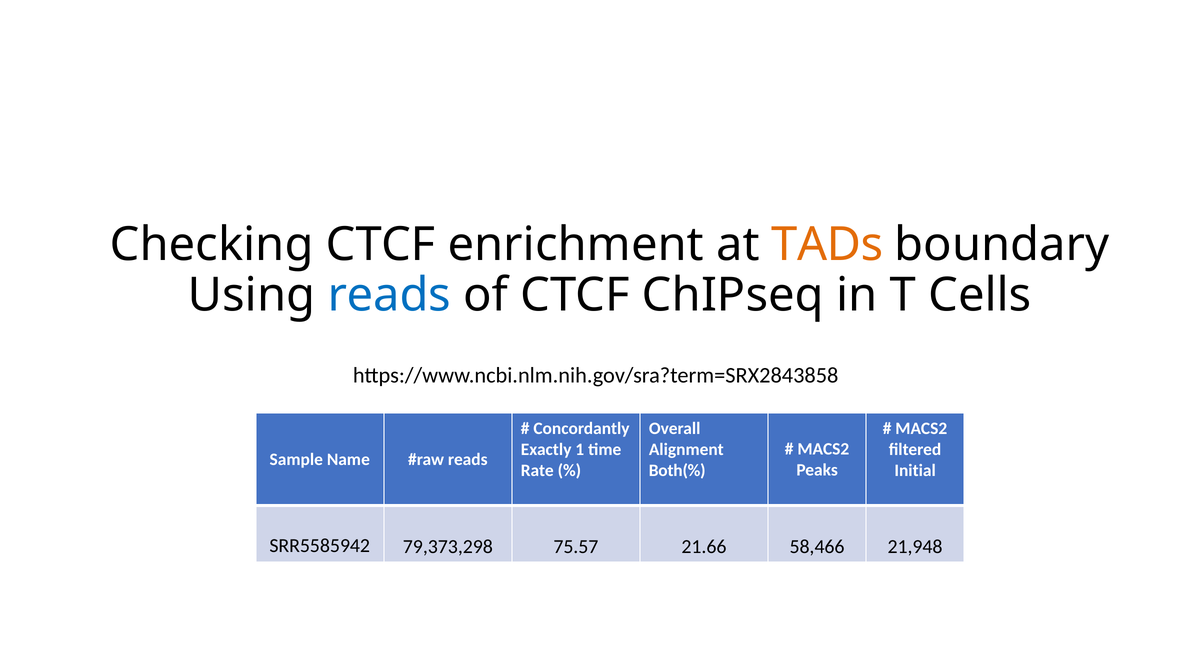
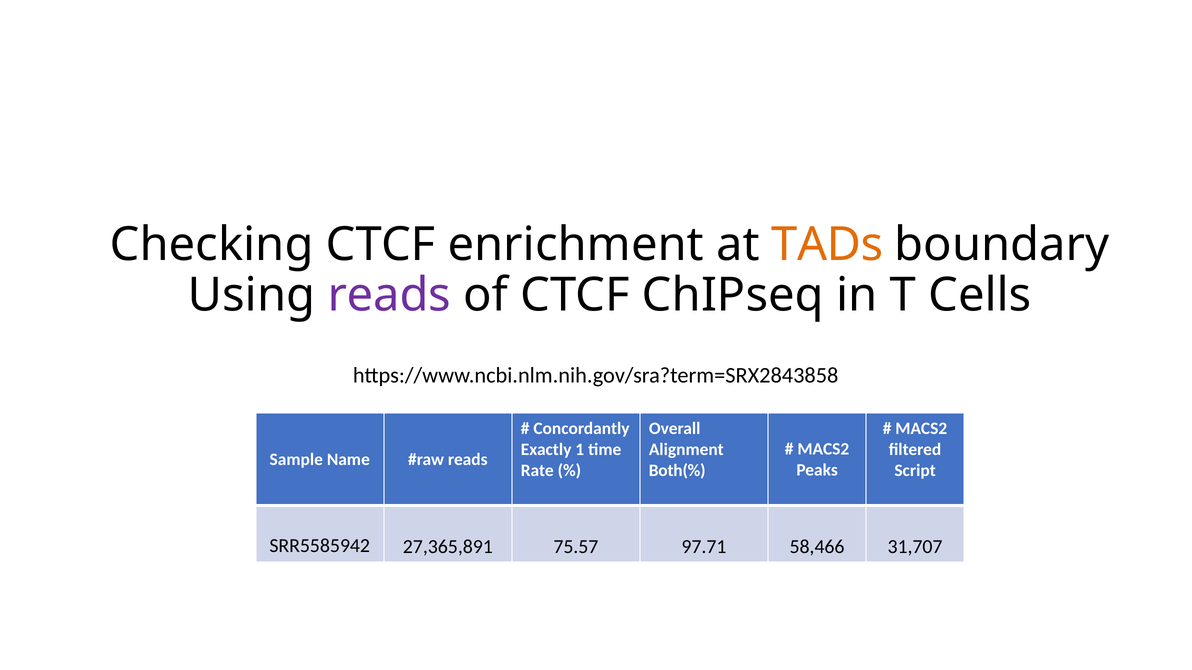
reads colour: blue -> purple (389, 296)
Initial: Initial -> Script (915, 471)
79,373,298: 79,373,298 -> 27,365,891 (448, 547)
21.66: 21.66 -> 97.71 (704, 547)
21,948: 21,948 -> 31,707 (915, 547)
